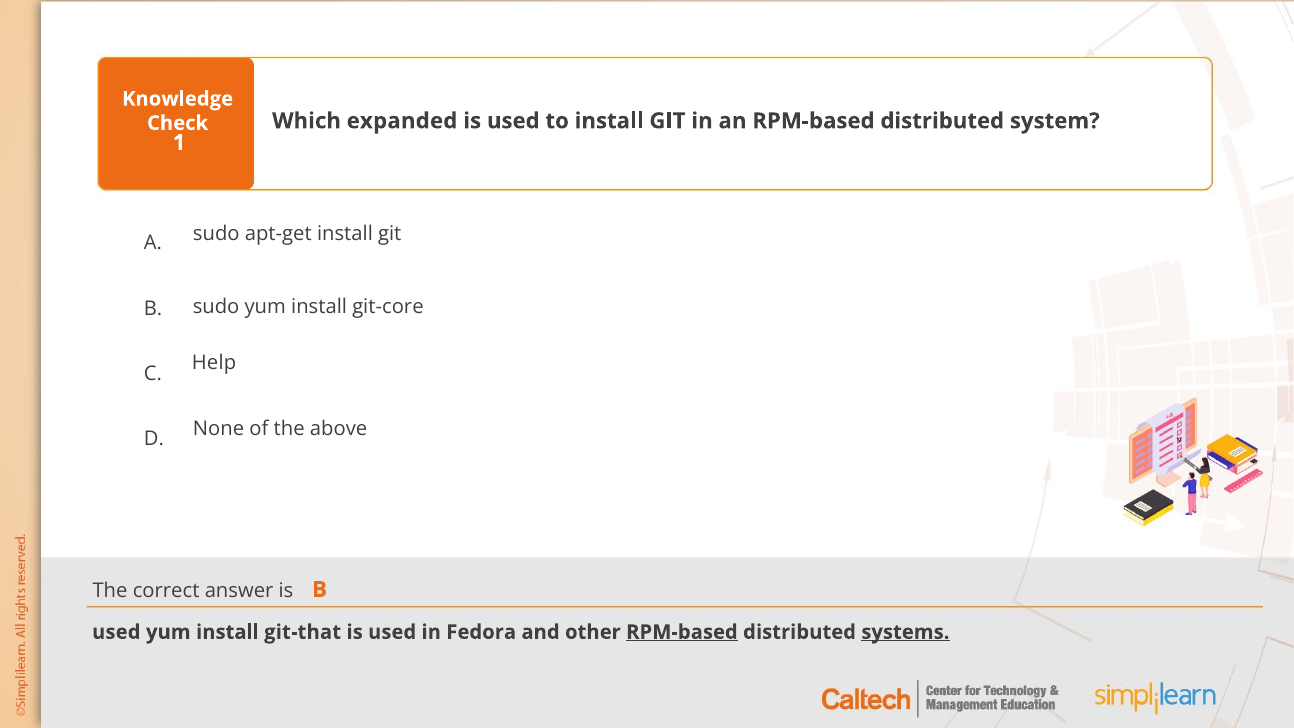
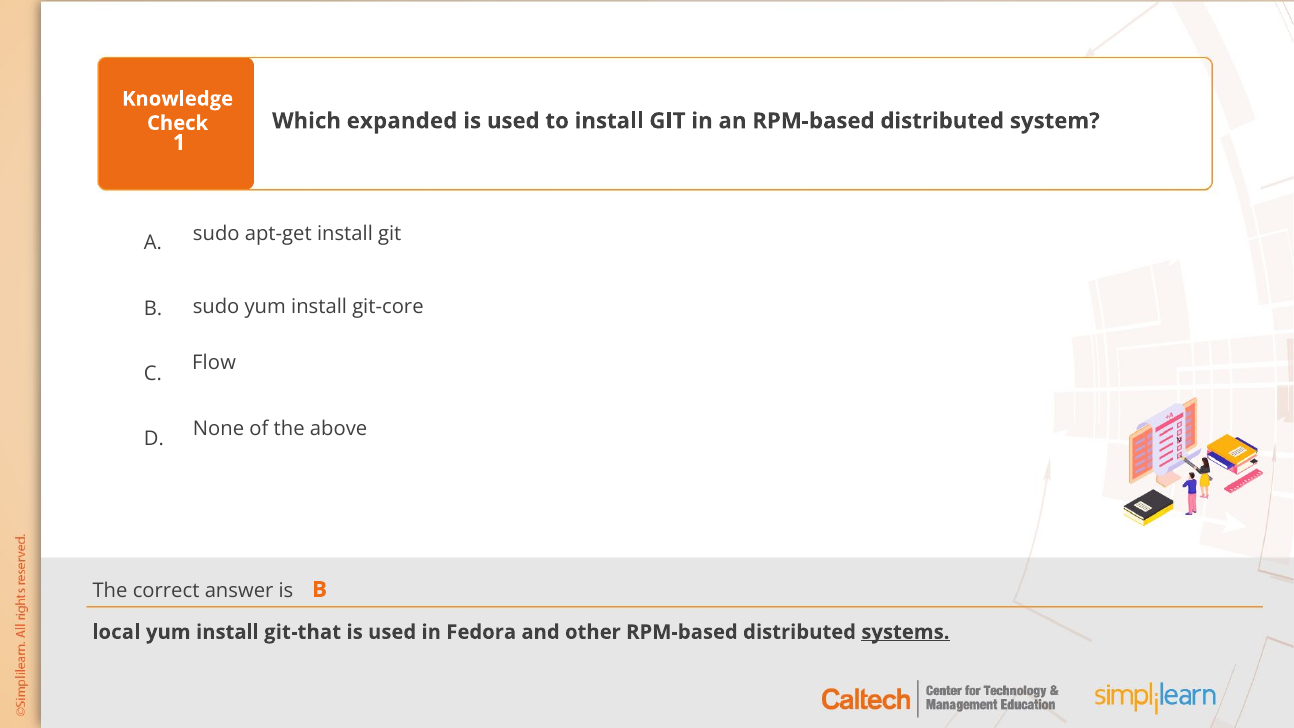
Help: Help -> Flow (214, 363)
used: used -> local (116, 632)
RPM-based underline: present -> none (682, 632)
